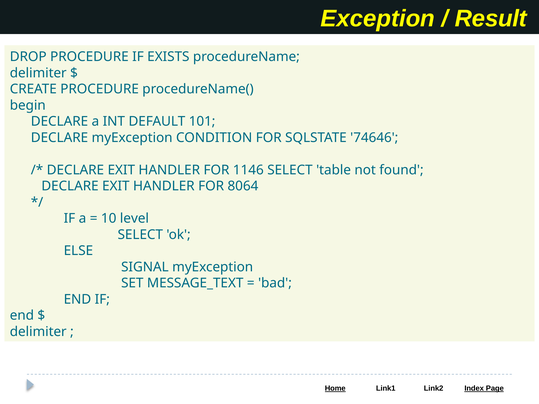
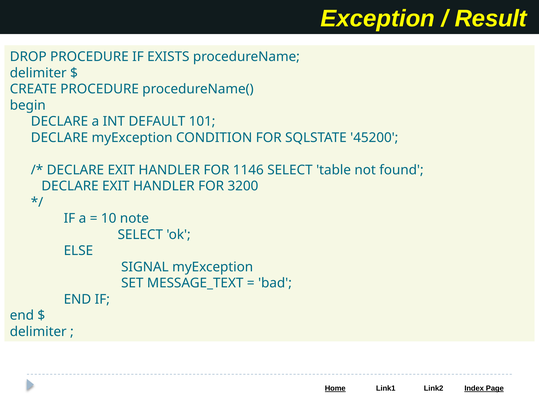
74646: 74646 -> 45200 (374, 138)
8064: 8064 -> 3200 (243, 186)
level: level -> note (134, 219)
